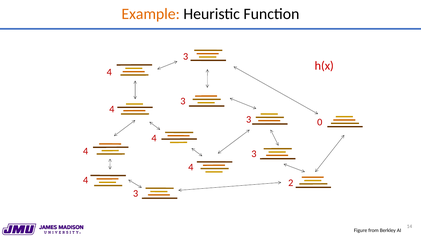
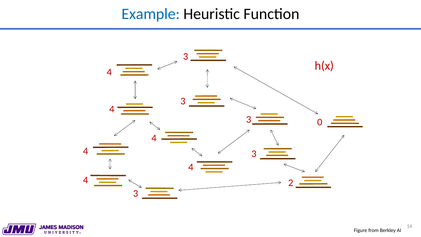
Example colour: orange -> blue (151, 14)
